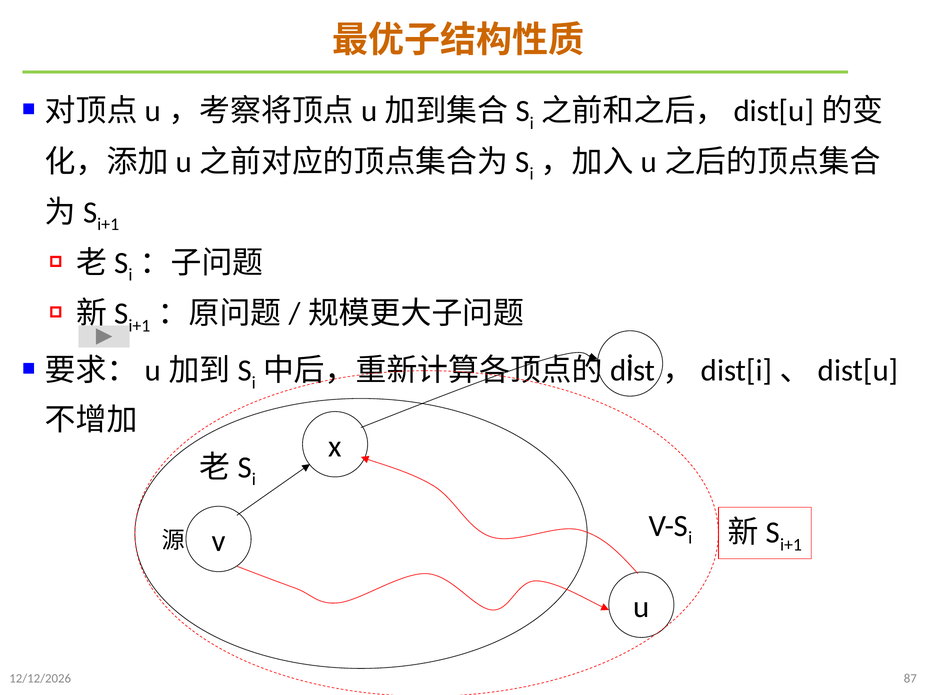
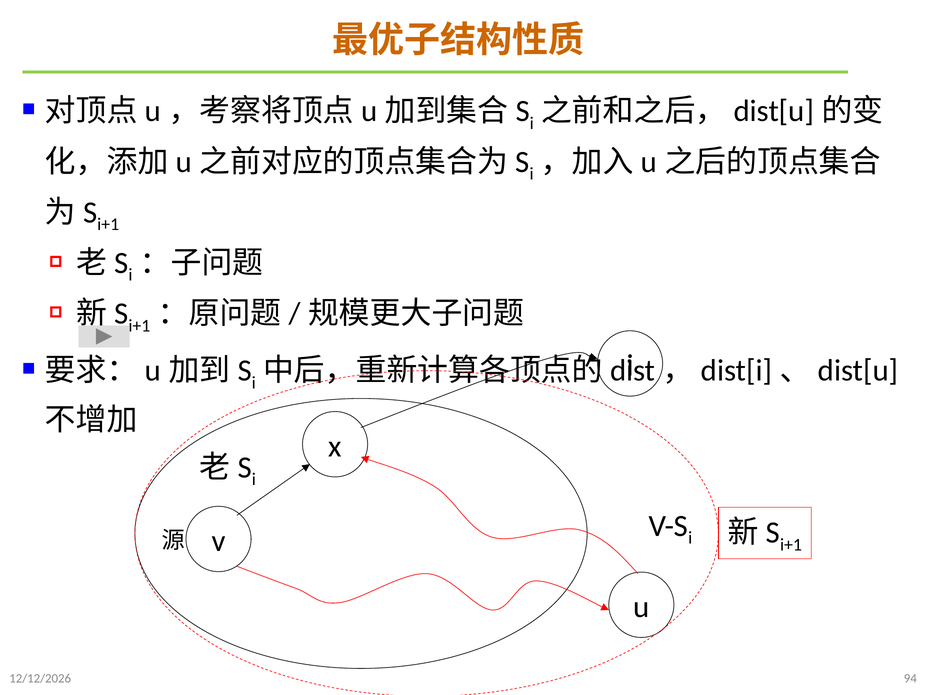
87: 87 -> 94 (910, 678)
